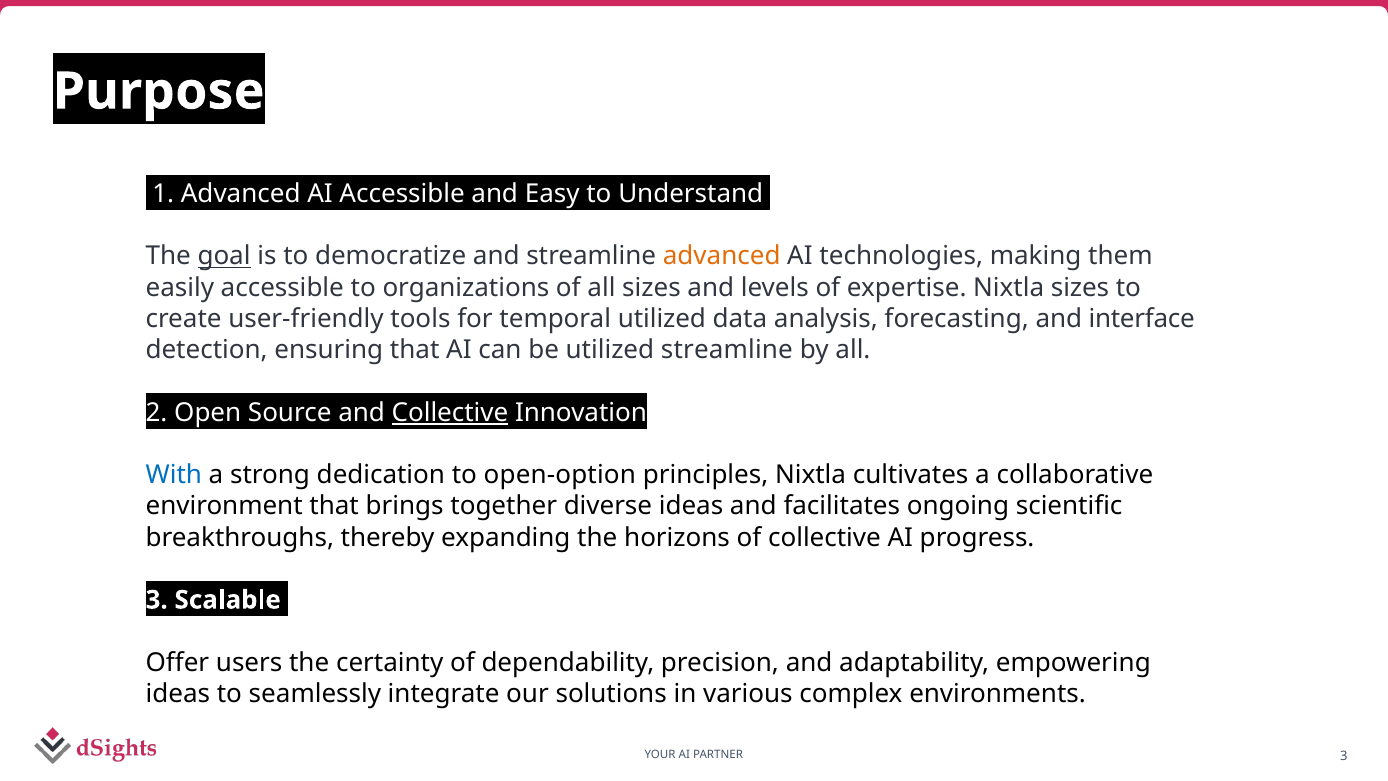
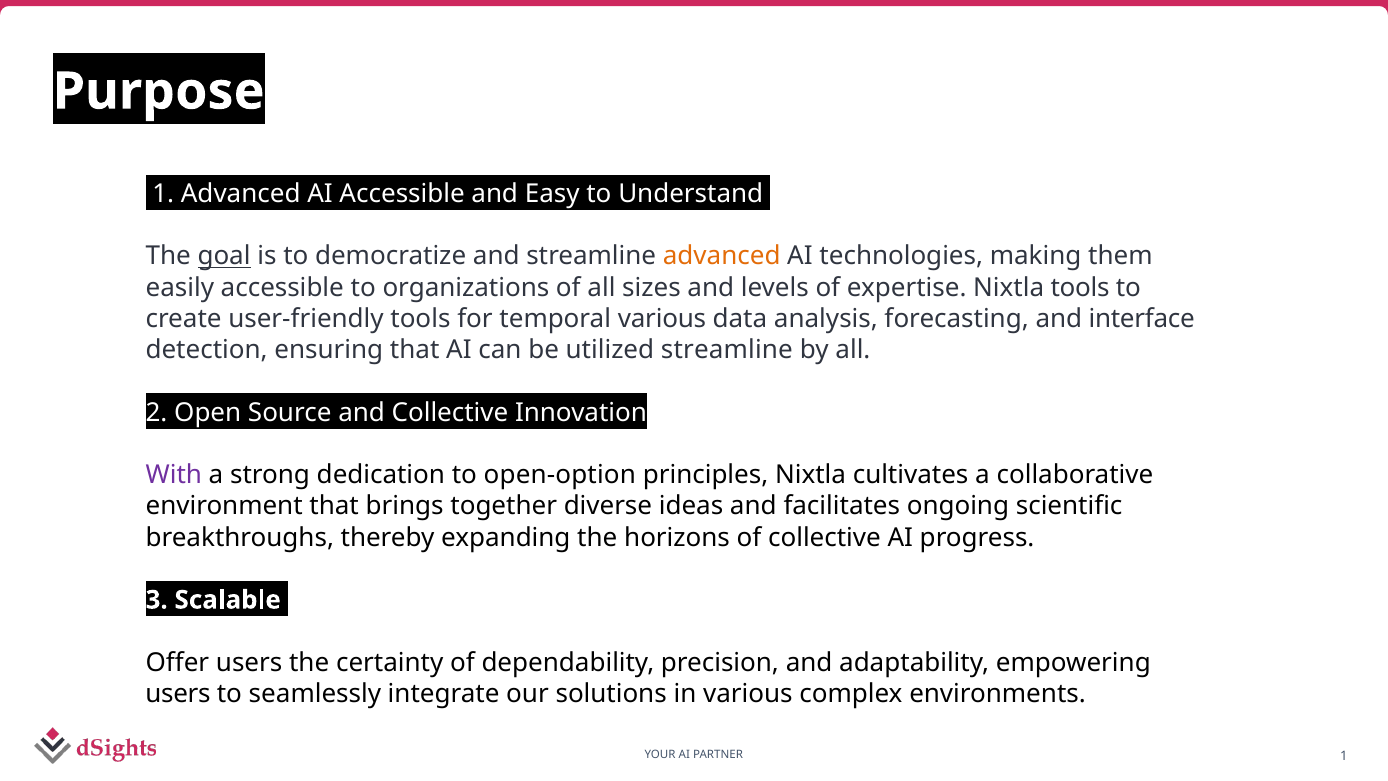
Nixtla sizes: sizes -> tools (1080, 287)
temporal utilized: utilized -> various (662, 319)
Collective underline: present -> none (450, 412)
With colour: blue -> purple (174, 475)
ideas: ideas -> users (178, 693)
3: 3 -> 1 (1344, 756)
